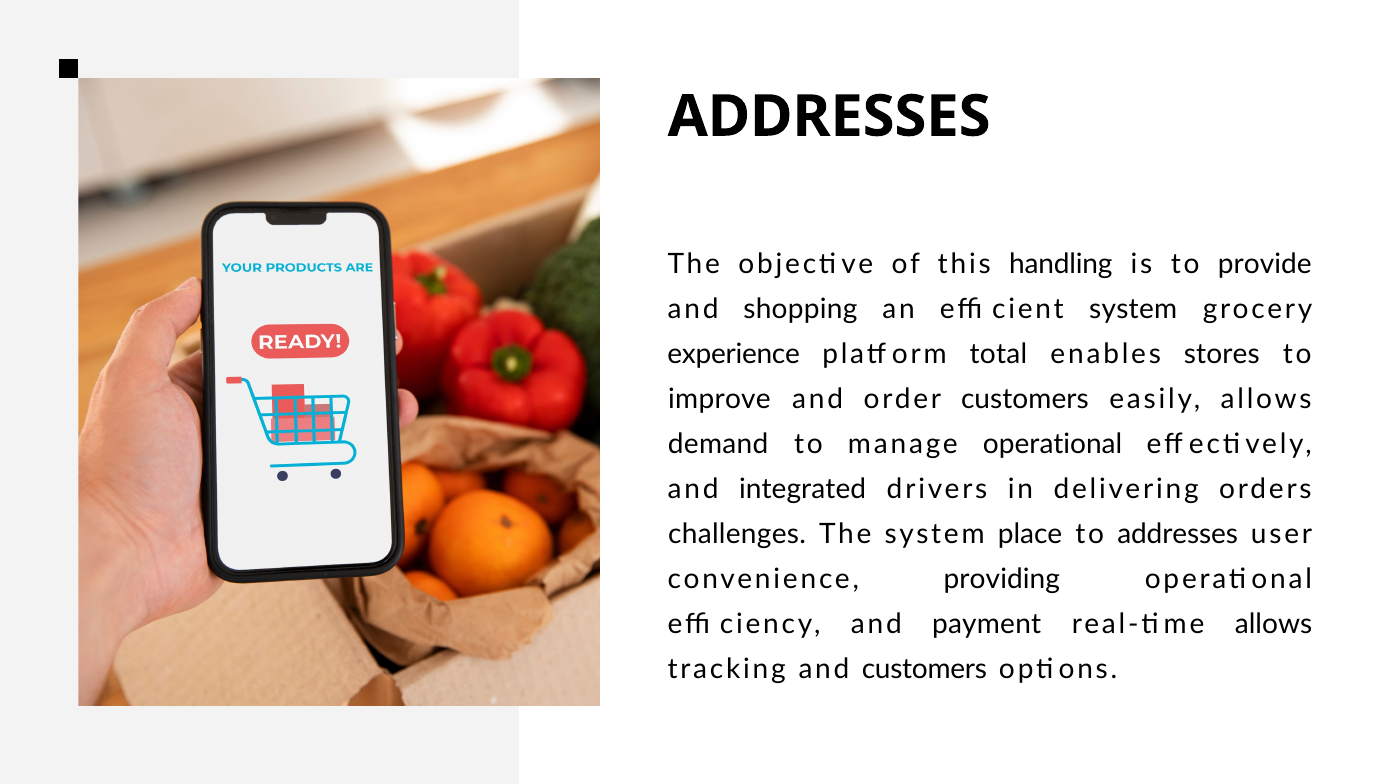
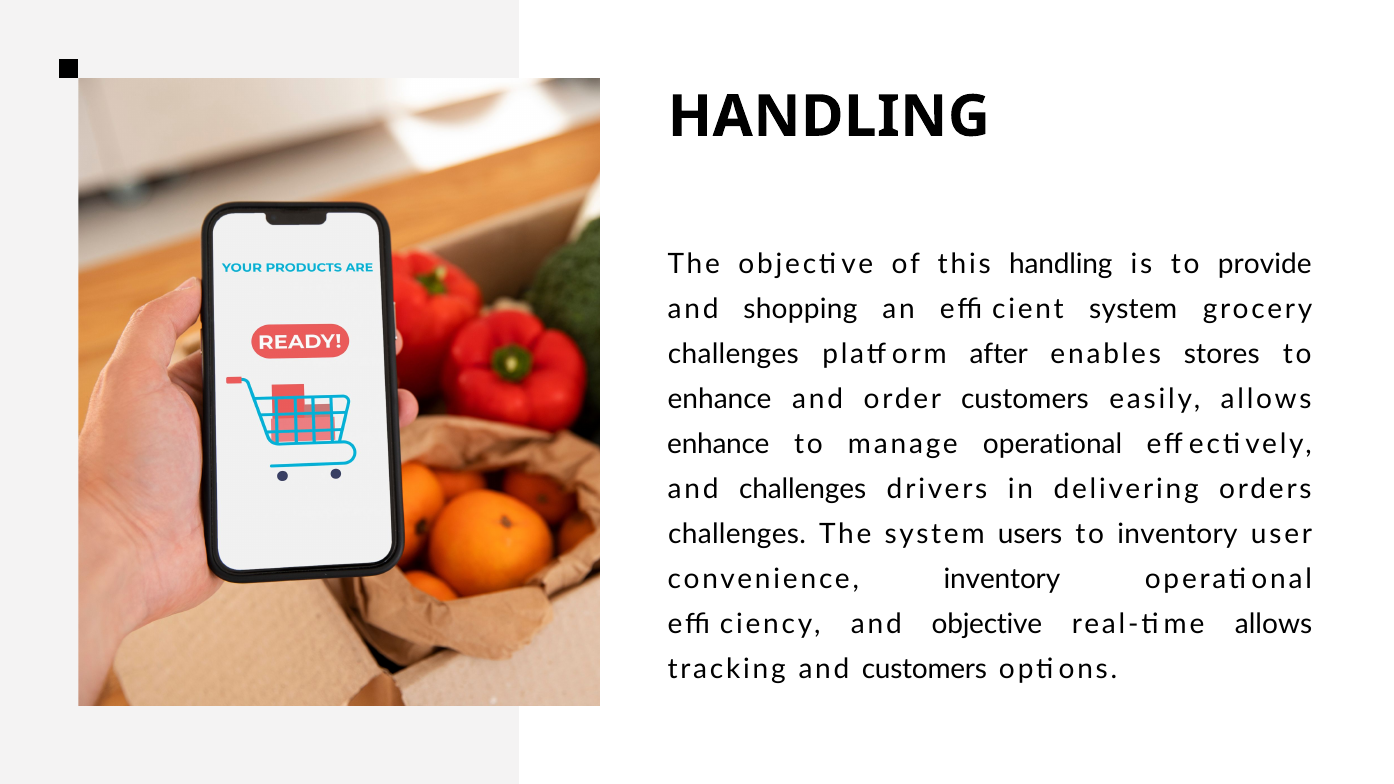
ADDRESSES: ADDRESSES -> HANDLING (829, 117)
experience: experience -> challenges (733, 355)
total: total -> after (999, 355)
improve: improve -> enhance (720, 399)
demand: demand -> enhance (718, 444)
and integrated: integrated -> challenges (803, 489)
place: place -> users (1030, 534)
to addresses: addresses -> inventory (1177, 534)
convenience providing: providing -> inventory (1002, 579)
and payment: payment -> objective (987, 624)
